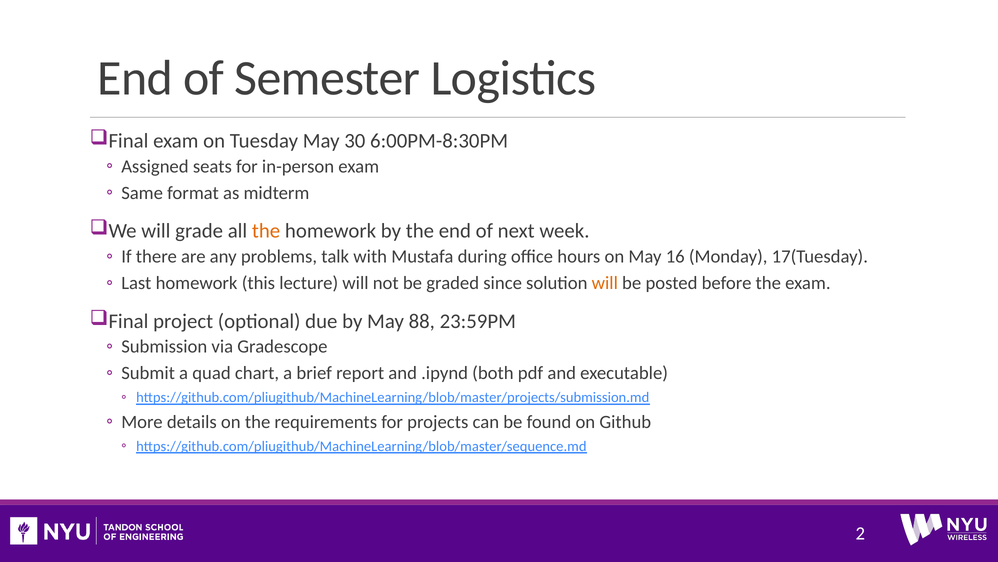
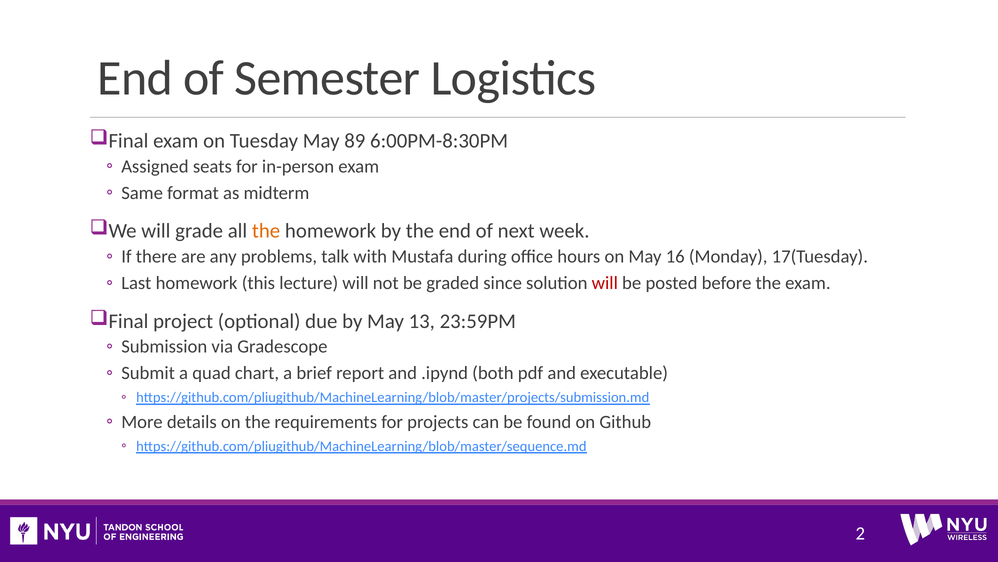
30: 30 -> 89 (355, 141)
will colour: orange -> red (605, 283)
88: 88 -> 13 (422, 321)
